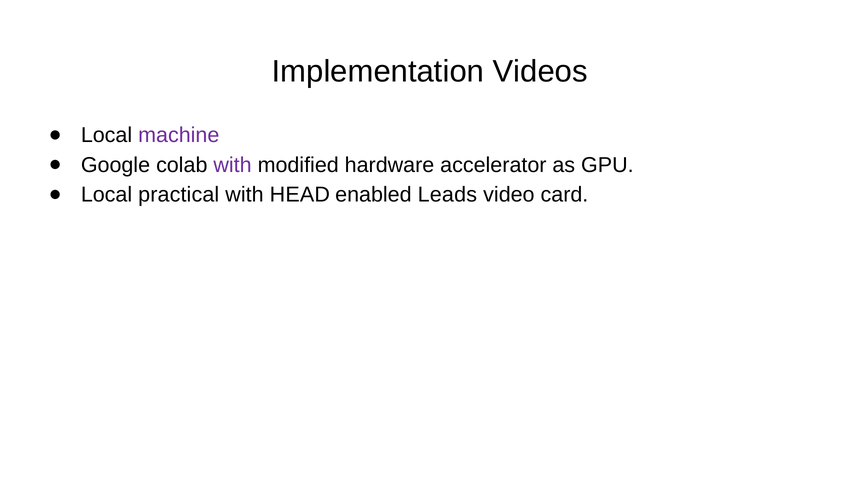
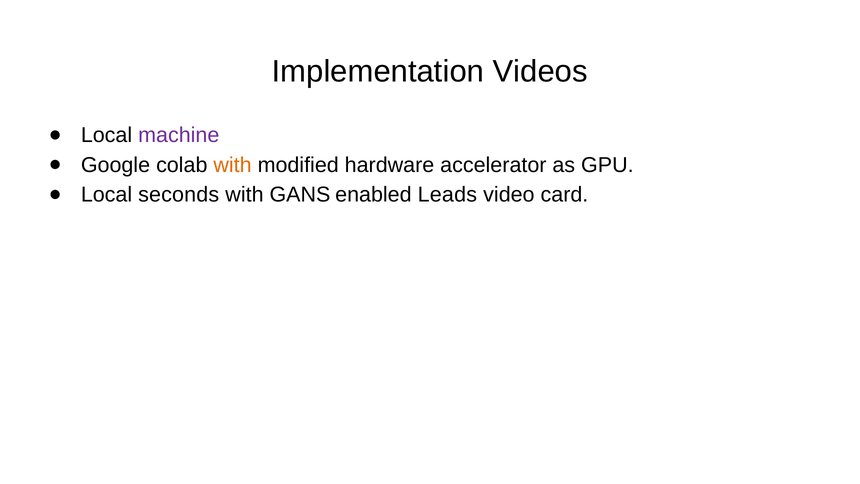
with colour: purple -> orange (232, 165)
practical: practical -> seconds (179, 195)
HEAD: HEAD -> GANS (300, 195)
